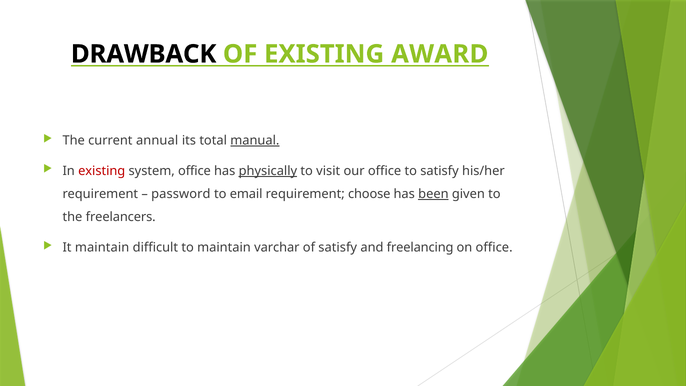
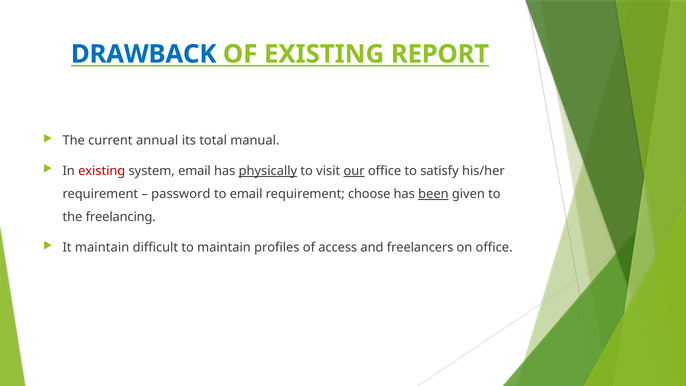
DRAWBACK colour: black -> blue (144, 54)
AWARD: AWARD -> REPORT (440, 54)
manual underline: present -> none (255, 140)
system office: office -> email (194, 171)
our underline: none -> present (354, 171)
freelancers: freelancers -> freelancing (121, 217)
varchar: varchar -> profiles (277, 247)
of satisfy: satisfy -> access (338, 247)
freelancing: freelancing -> freelancers (420, 247)
